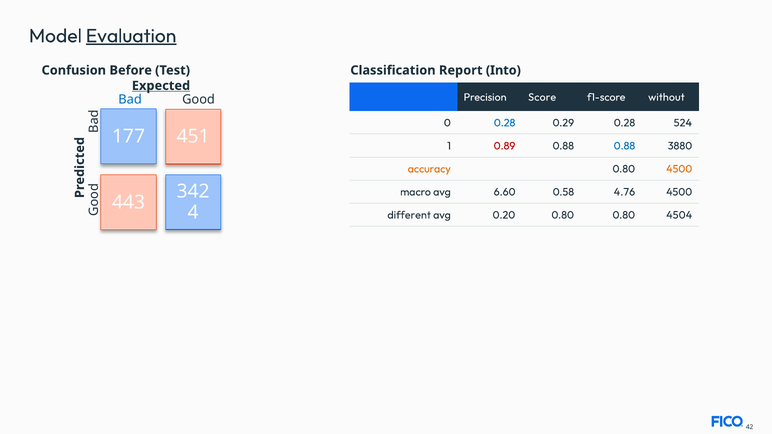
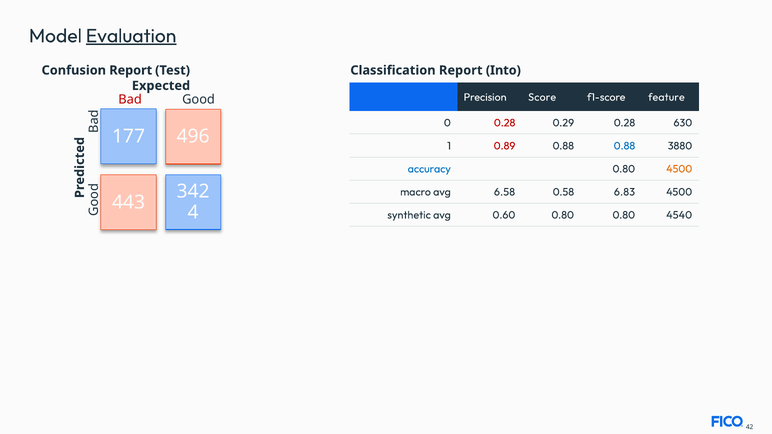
Confusion Before: Before -> Report (131, 70)
Expected underline: present -> none (161, 86)
without: without -> feature (666, 97)
Bad colour: blue -> red (130, 100)
0.28 colour: blue -> red (505, 123)
524: 524 -> 630 (683, 123)
451: 451 -> 496 (193, 137)
accuracy colour: orange -> blue (429, 169)
6.60: 6.60 -> 6.58 (504, 192)
4.76: 4.76 -> 6.83 (624, 192)
different: different -> synthetic (409, 215)
0.20: 0.20 -> 0.60 (504, 215)
4504: 4504 -> 4540 (679, 215)
